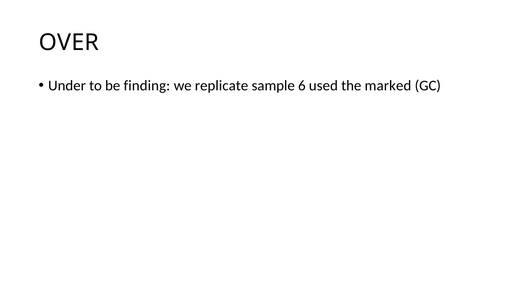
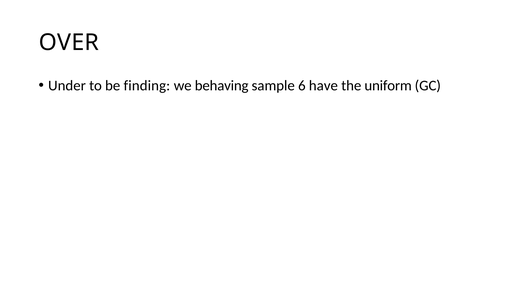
replicate: replicate -> behaving (222, 86)
used: used -> have (323, 86)
marked: marked -> uniform (388, 86)
